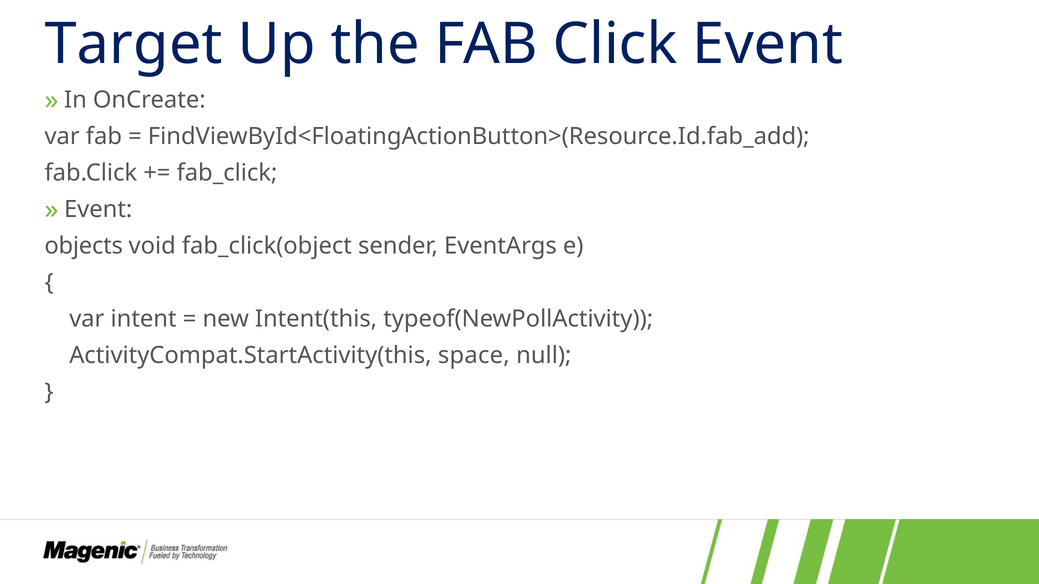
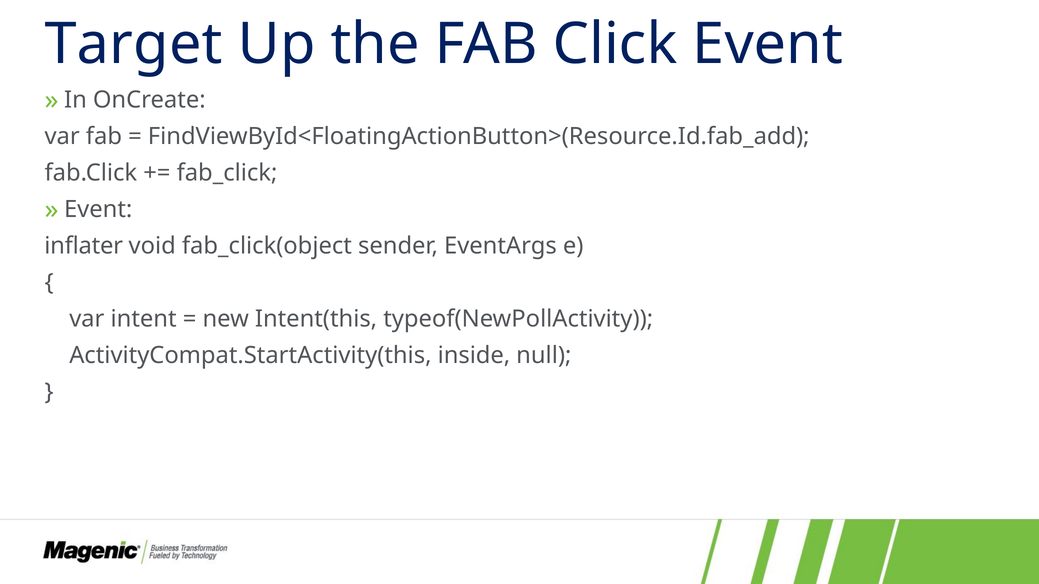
objects: objects -> inflater (84, 246)
space: space -> inside (474, 356)
